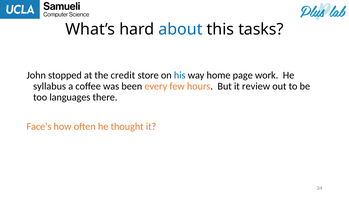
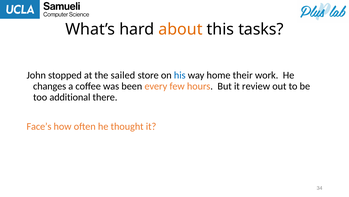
about colour: blue -> orange (180, 29)
credit: credit -> sailed (123, 75)
page: page -> their (243, 75)
syllabus: syllabus -> changes (50, 86)
languages: languages -> additional (70, 97)
